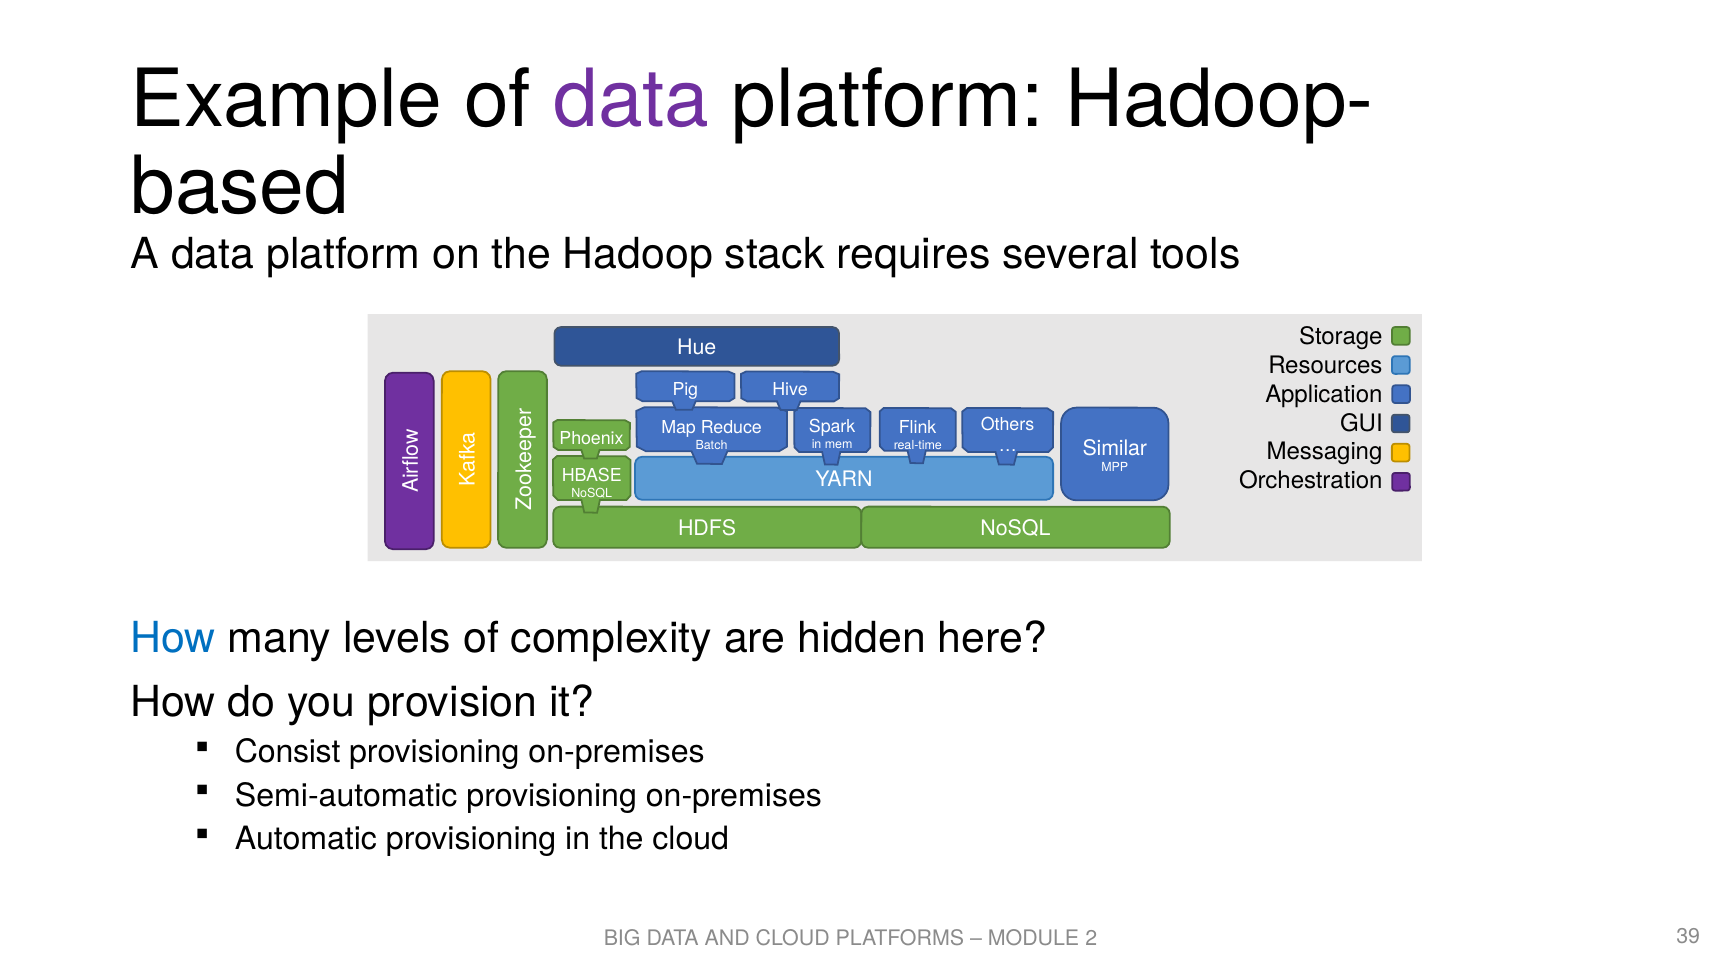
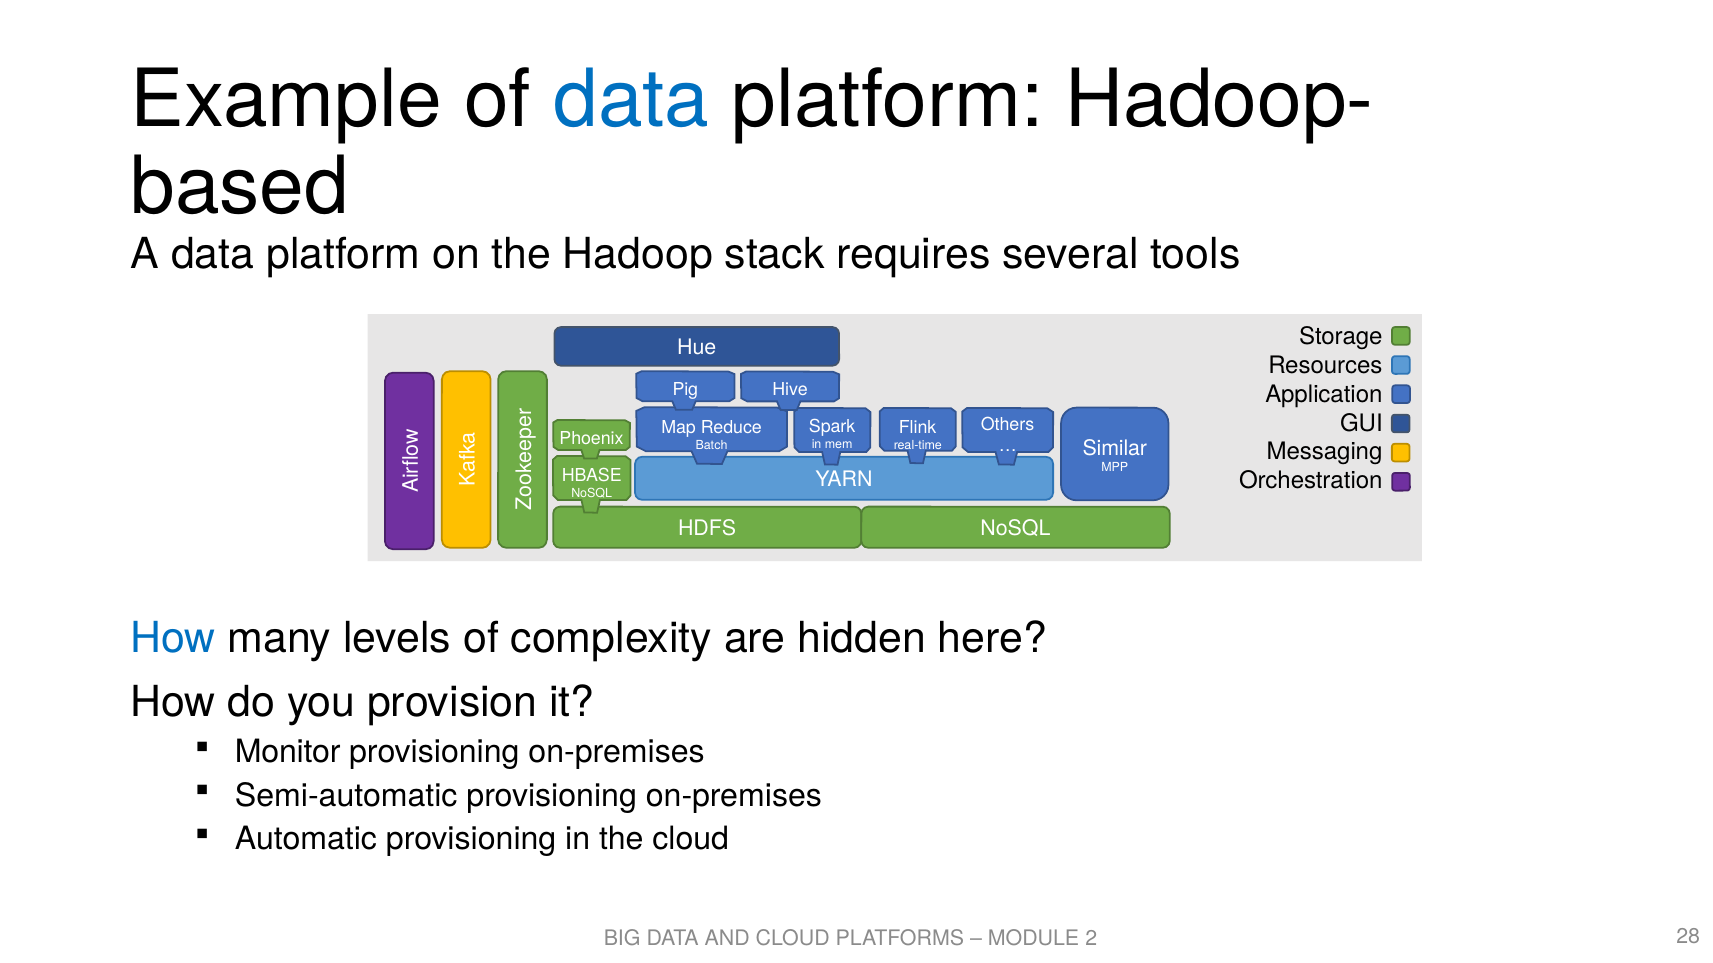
data colour: purple -> blue (632, 101)
Consist: Consist -> Monitor (288, 753)
39: 39 -> 28 (1688, 937)
